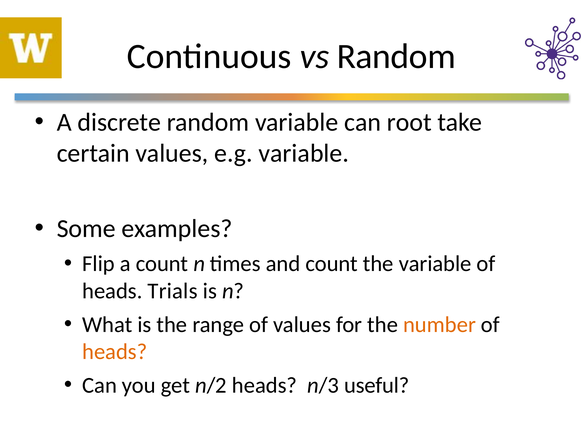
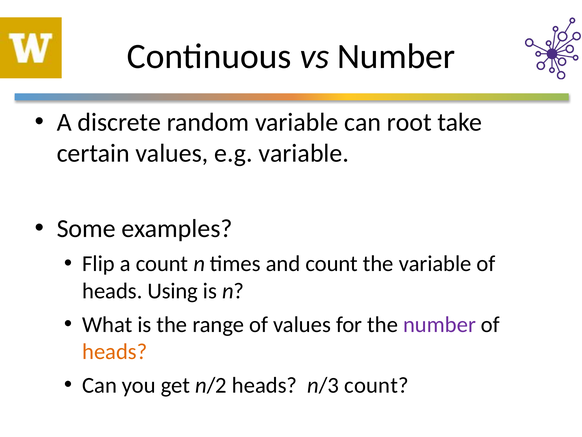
vs Random: Random -> Number (396, 56)
Trials: Trials -> Using (173, 291)
number colour: orange -> purple (439, 324)
n/3 useful: useful -> count (376, 385)
